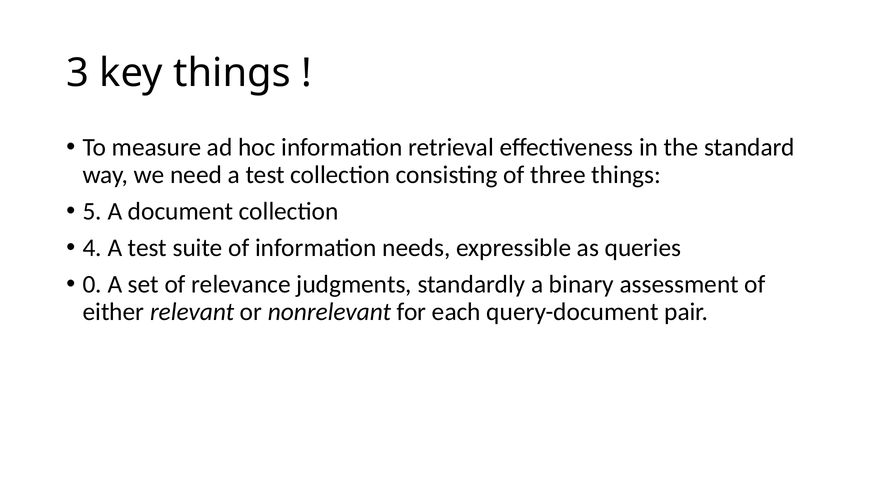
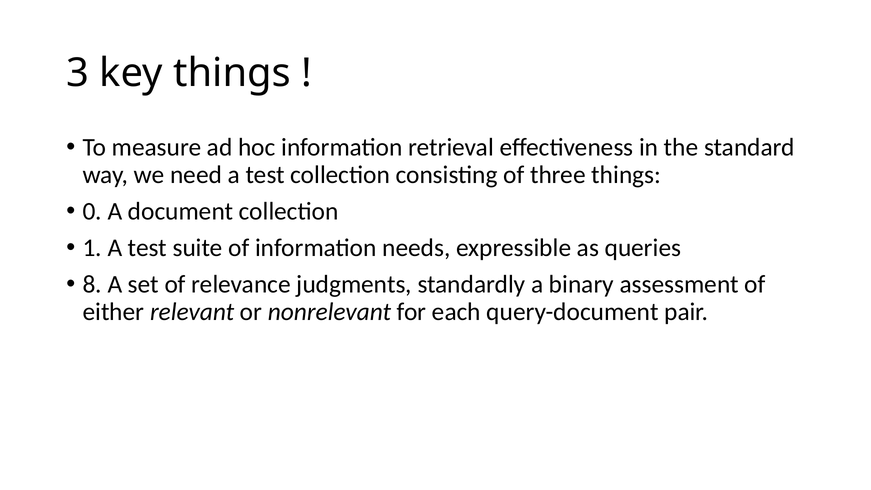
5: 5 -> 0 (92, 211)
4: 4 -> 1 (92, 248)
0: 0 -> 8 (92, 284)
